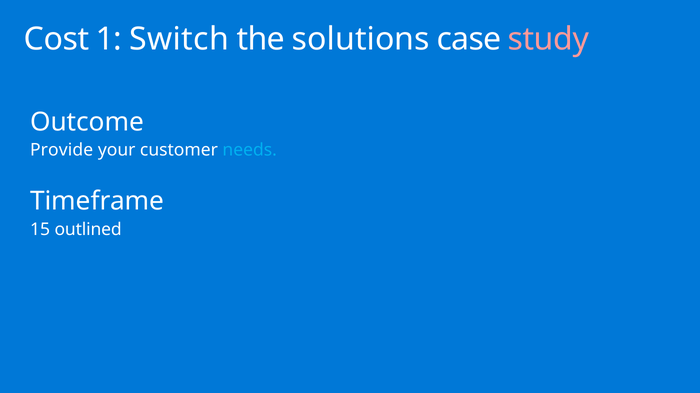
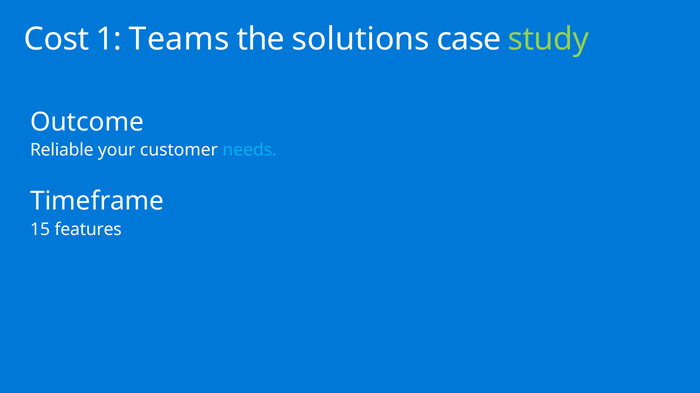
Switch: Switch -> Teams (179, 39)
study colour: pink -> light green (548, 39)
Provide: Provide -> Reliable (62, 150)
outlined: outlined -> features (88, 230)
